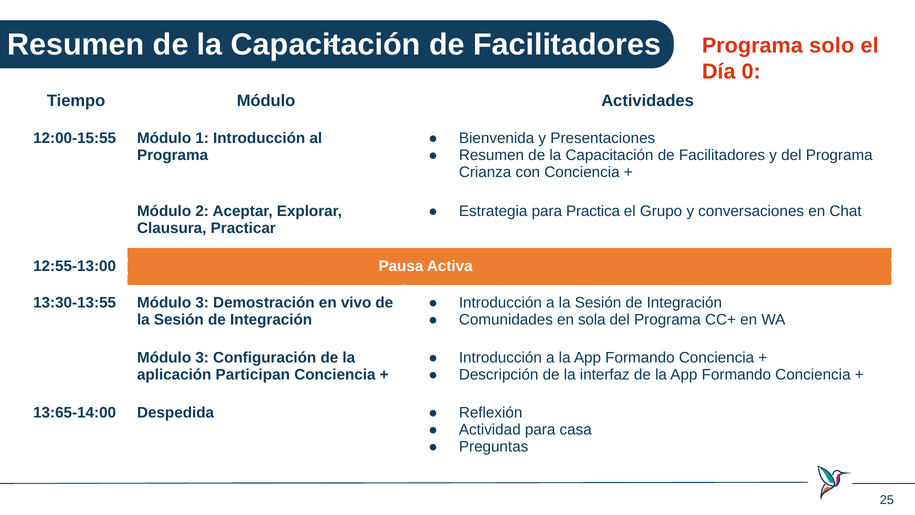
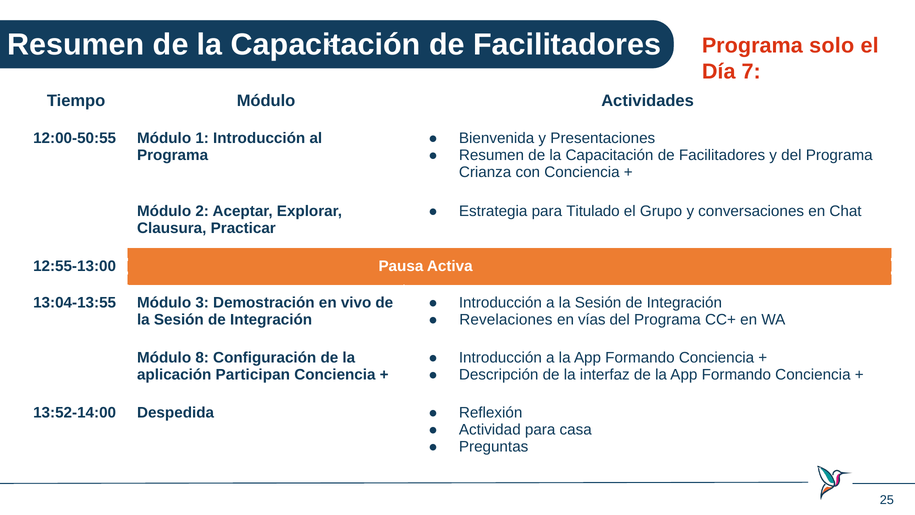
0: 0 -> 7 (751, 71)
12:00-15:55: 12:00-15:55 -> 12:00-50:55 (75, 138)
Practica: Practica -> Titulado (593, 211)
13:30-13:55: 13:30-13:55 -> 13:04-13:55 (75, 303)
Comunidades: Comunidades -> Revelaciones (506, 320)
sola: sola -> vías (592, 320)
3: 3 -> 8 (202, 357)
13:65-14:00: 13:65-14:00 -> 13:52-14:00 (75, 412)
